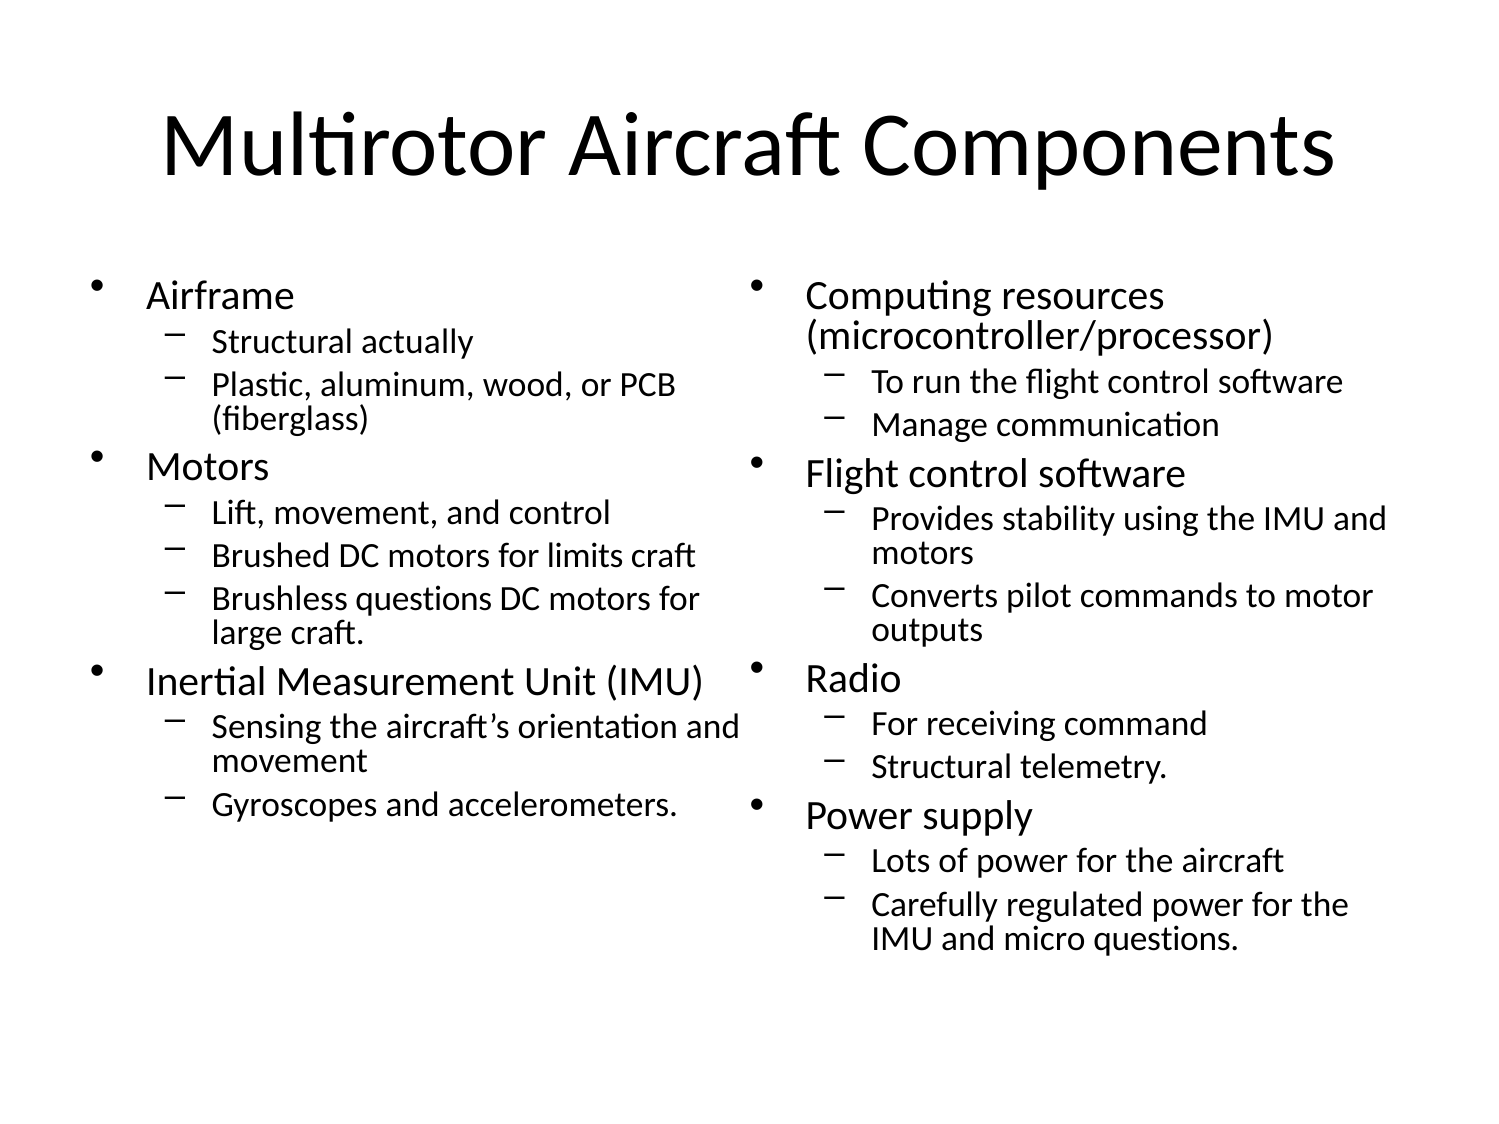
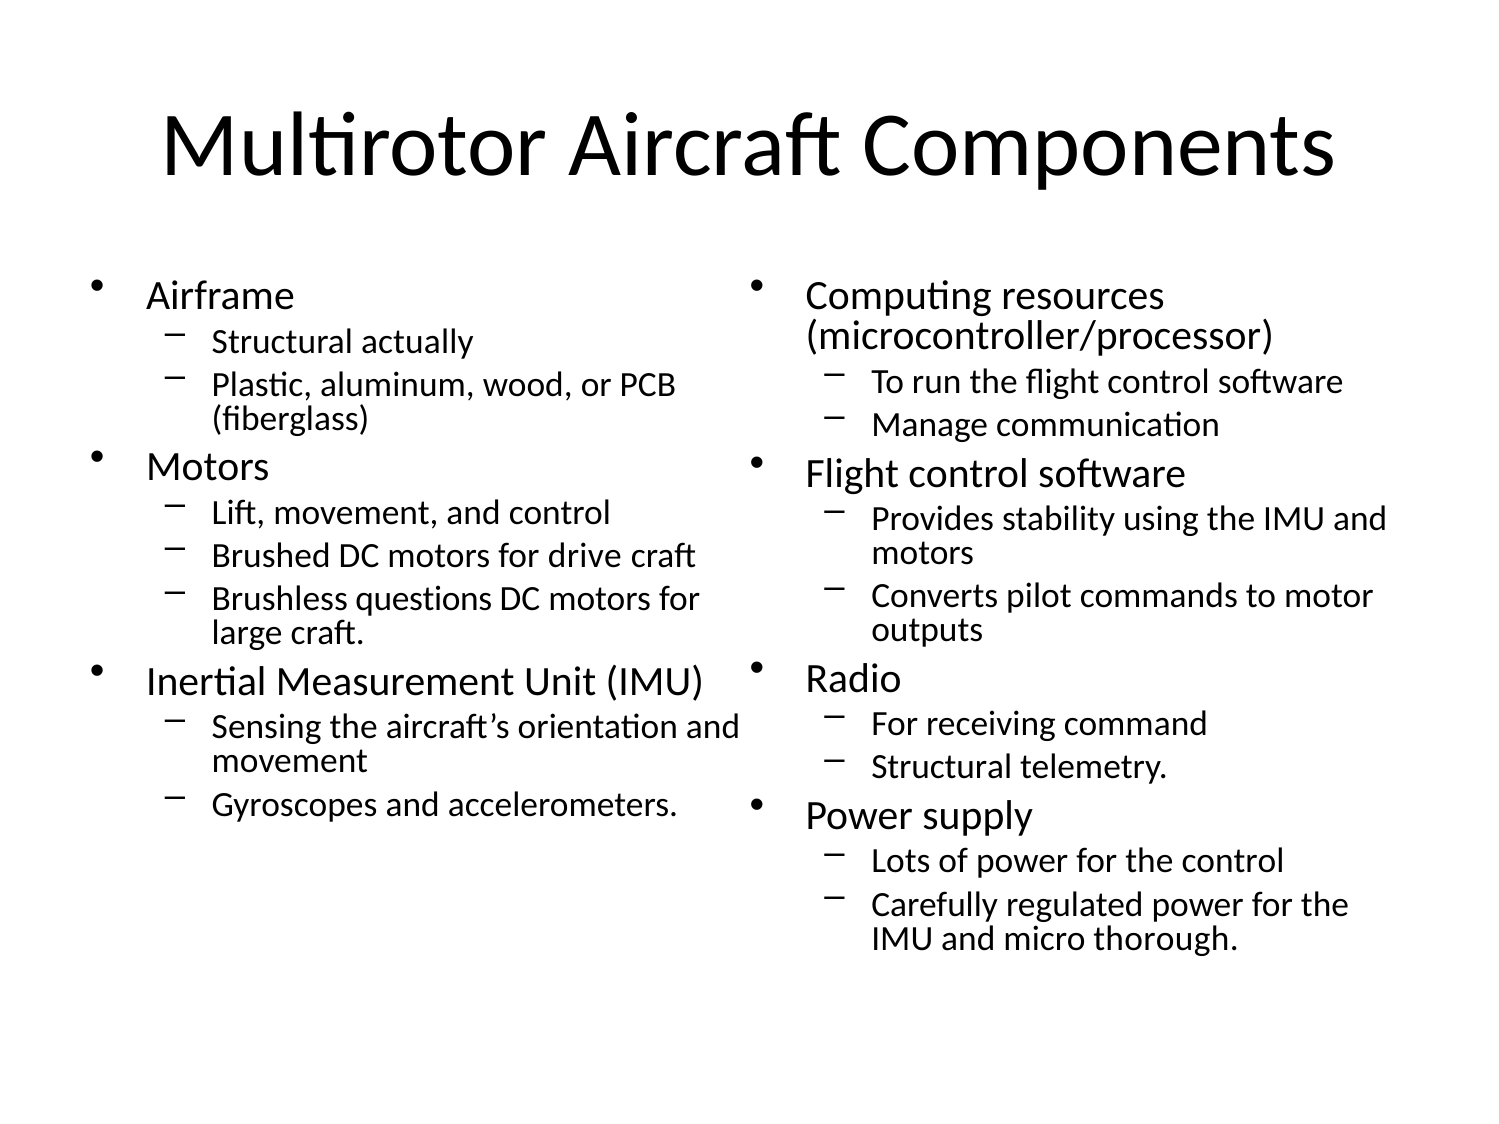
limits: limits -> drive (585, 556)
the aircraft: aircraft -> control (1233, 861)
micro questions: questions -> thorough (1166, 939)
